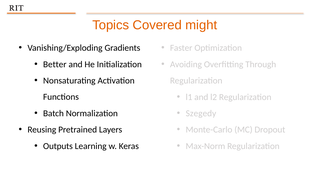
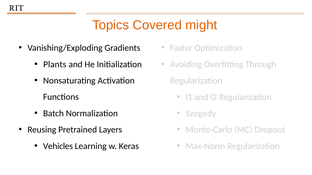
Better: Better -> Plants (55, 64)
Outputs: Outputs -> Vehicles (58, 146)
